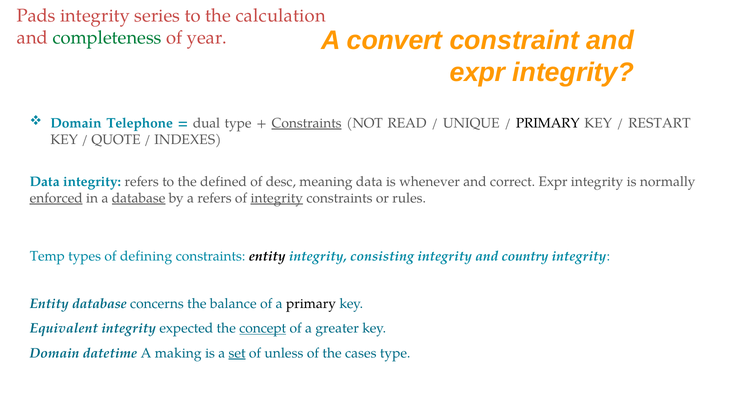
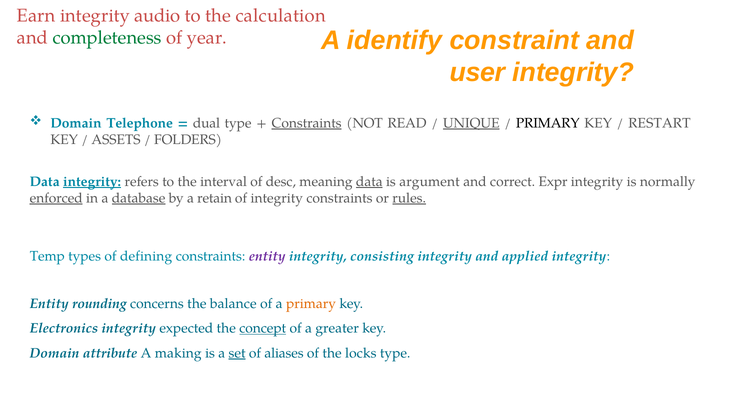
Pads: Pads -> Earn (36, 15)
series: series -> audio (157, 15)
convert: convert -> identify (395, 41)
expr: expr -> user (477, 73)
UNIQUE underline: none -> present (471, 123)
QUOTE: QUOTE -> ASSETS (116, 140)
INDEXES: INDEXES -> FOLDERS (188, 140)
integrity underline: none -> present (92, 182)
defined: defined -> interval (224, 182)
data underline: none -> present (369, 182)
whenever: whenever -> argument (430, 182)
a refers: refers -> retain (215, 198)
integrity underline: present -> none (277, 198)
rules underline: none -> present (409, 198)
entity colour: black -> purple (267, 256)
country: country -> applied (525, 256)
Entity database: database -> rounding (99, 303)
primary colour: black -> orange (311, 303)
Equivalent: Equivalent -> Electronics (64, 328)
datetime: datetime -> attribute (110, 353)
unless: unless -> aliases (284, 353)
cases: cases -> locks (361, 353)
